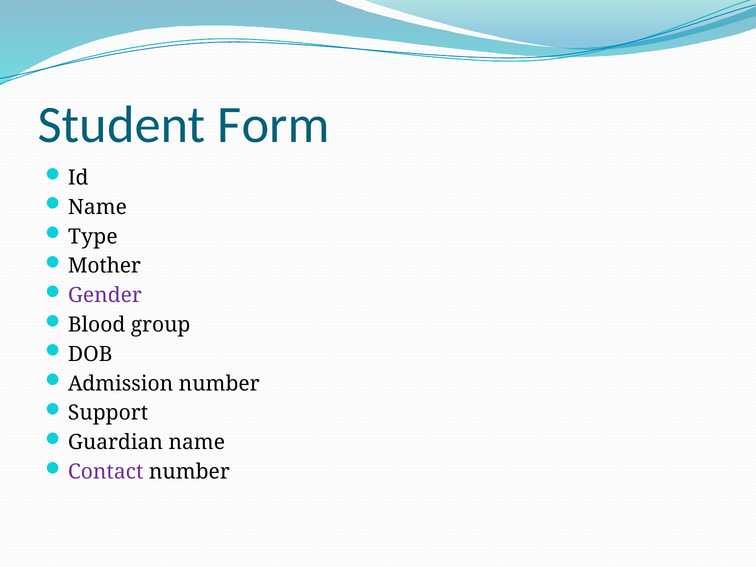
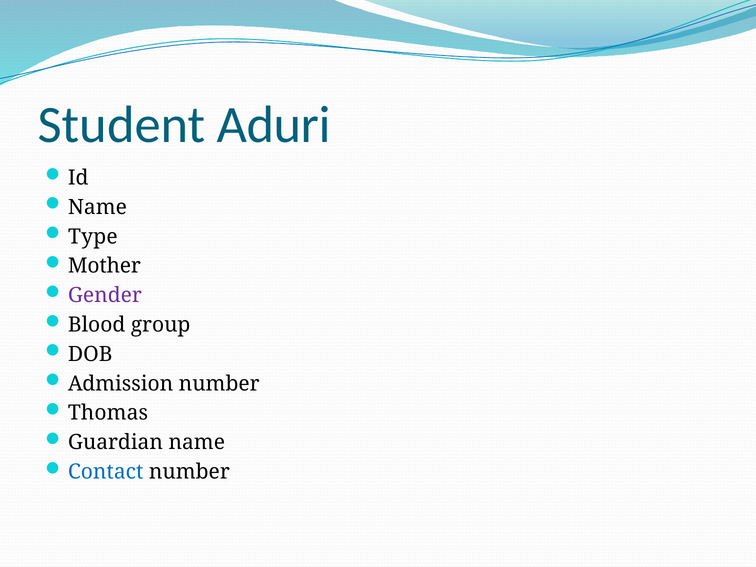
Form: Form -> Aduri (274, 125)
Support: Support -> Thomas (108, 413)
Contact colour: purple -> blue (106, 472)
